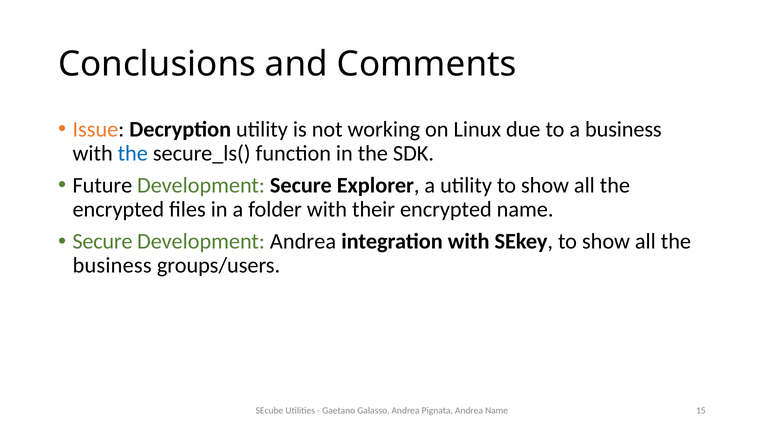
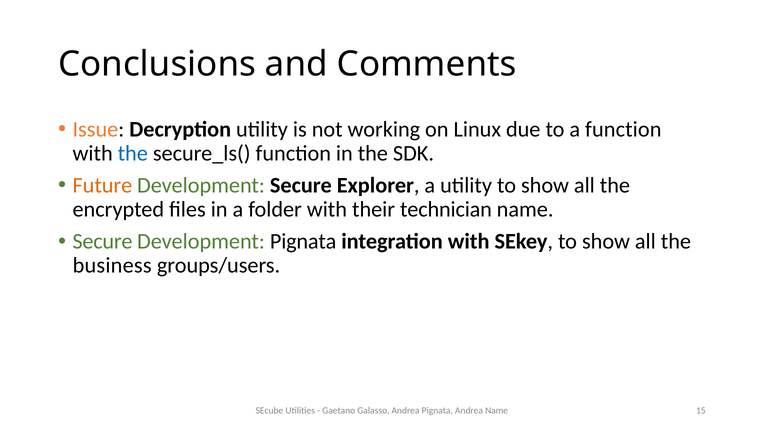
a business: business -> function (623, 129)
Future colour: black -> orange (102, 185)
their encrypted: encrypted -> technician (446, 209)
Development Andrea: Andrea -> Pignata (303, 241)
